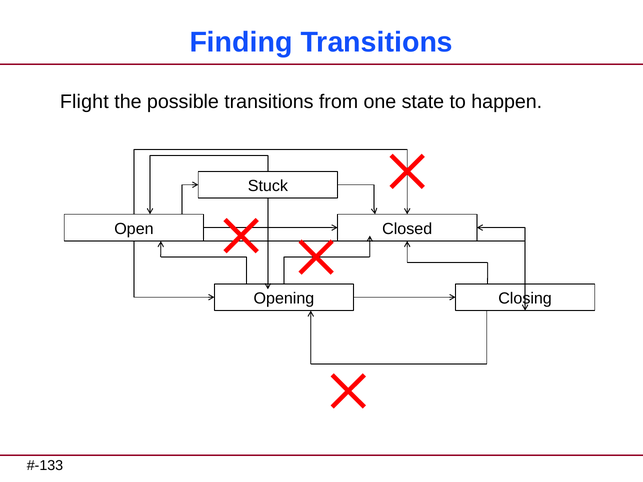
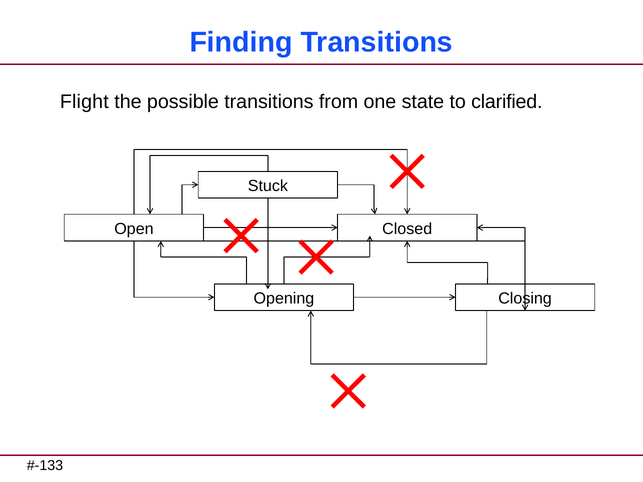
happen: happen -> clarified (507, 102)
